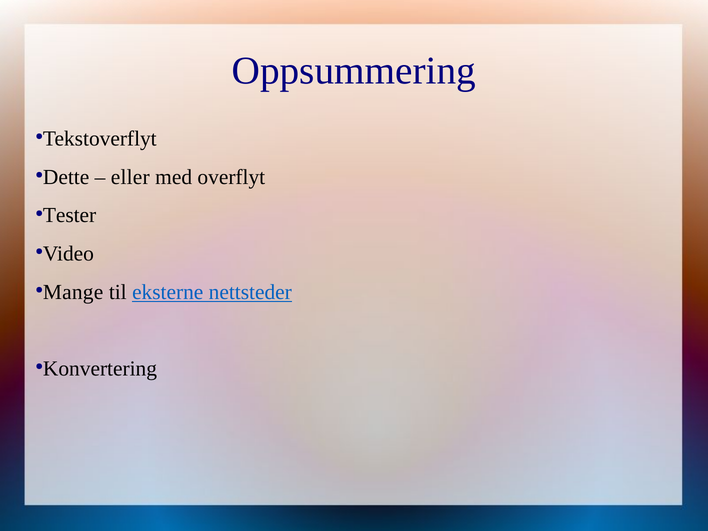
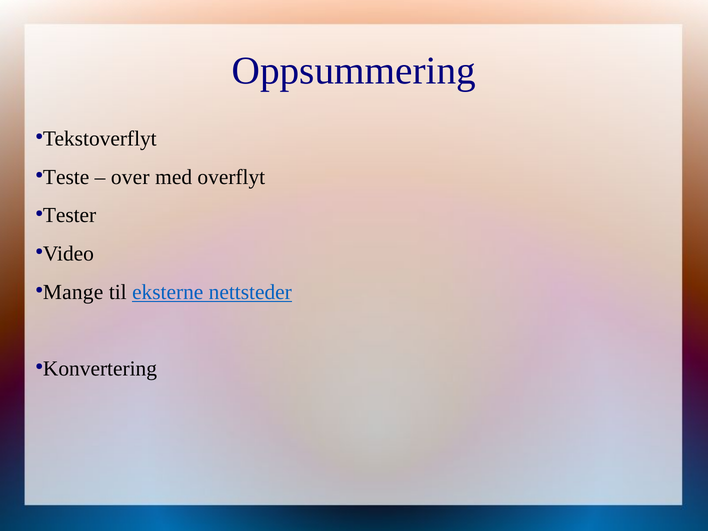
Dette: Dette -> Teste (66, 177)
eller: eller -> over (130, 177)
